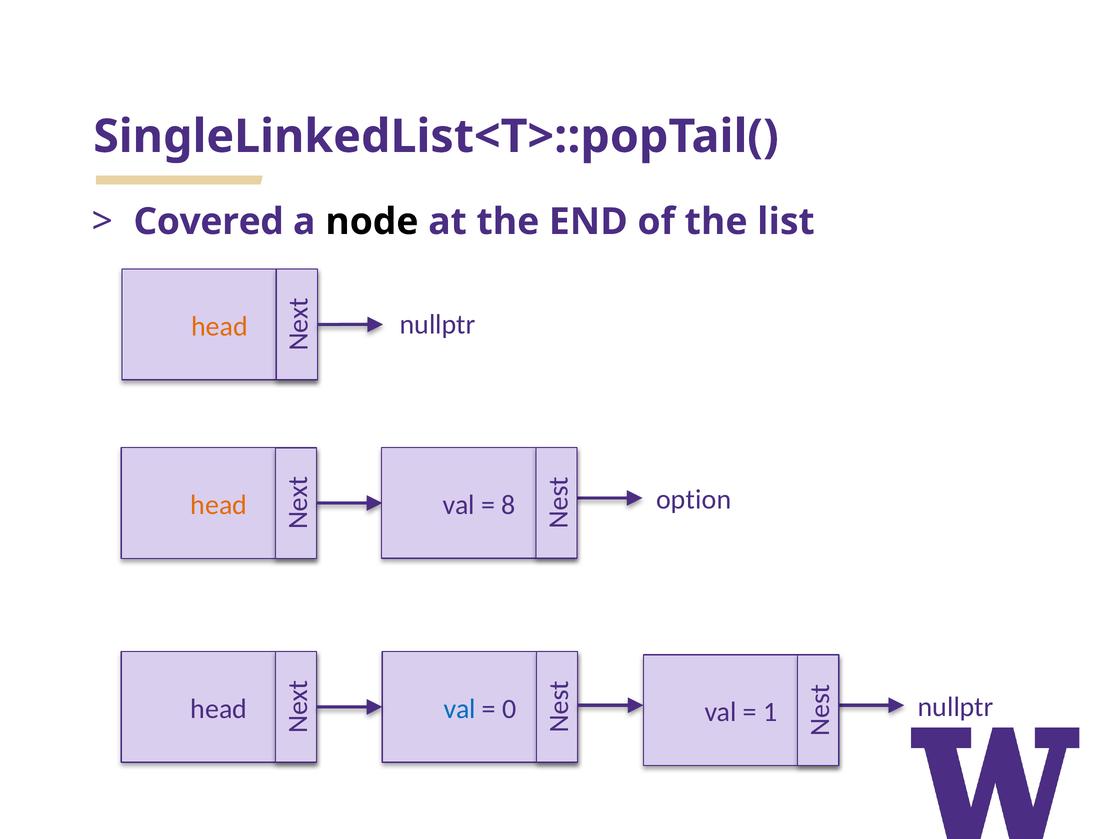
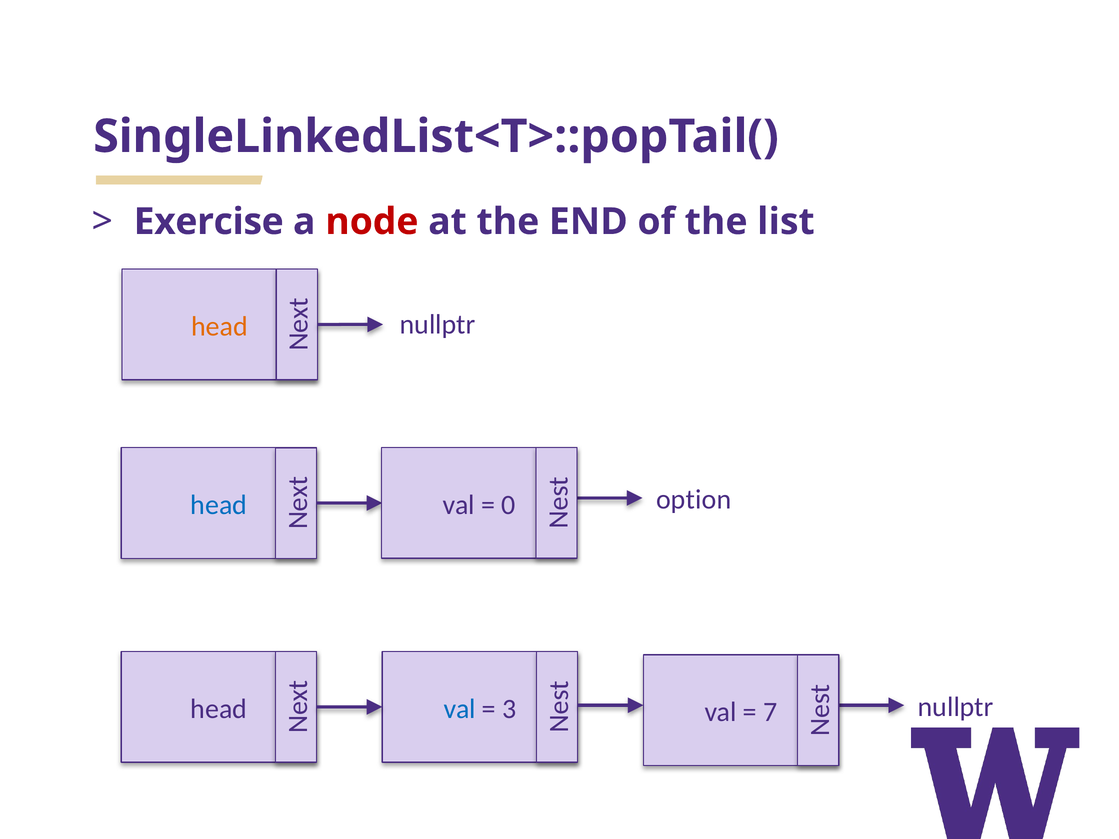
Covered: Covered -> Exercise (209, 222)
node colour: black -> red (372, 222)
8: 8 -> 0 (508, 505)
head colour: orange -> blue (219, 505)
0: 0 -> 3 (509, 709)
1: 1 -> 7 (770, 712)
